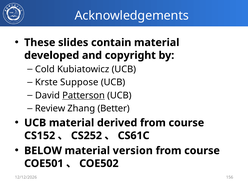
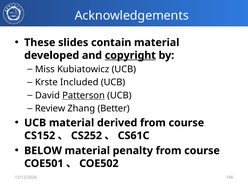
copyright underline: none -> present (130, 55)
Cold: Cold -> Miss (45, 69)
Suppose: Suppose -> Included (79, 82)
version: version -> penalty (133, 151)
